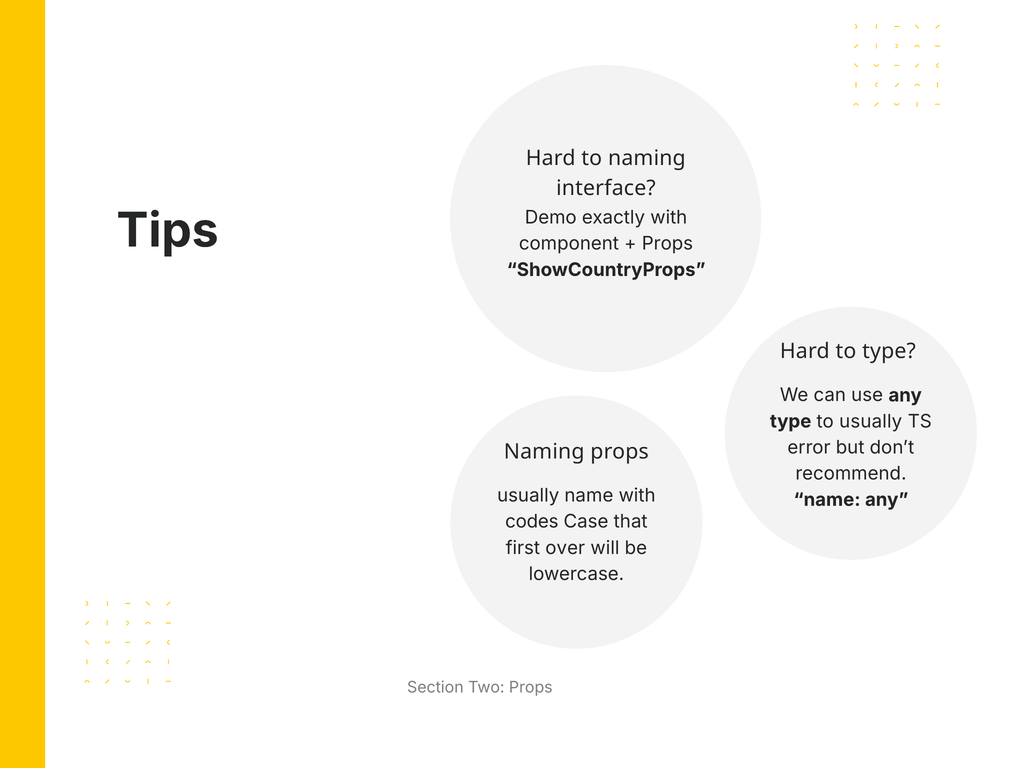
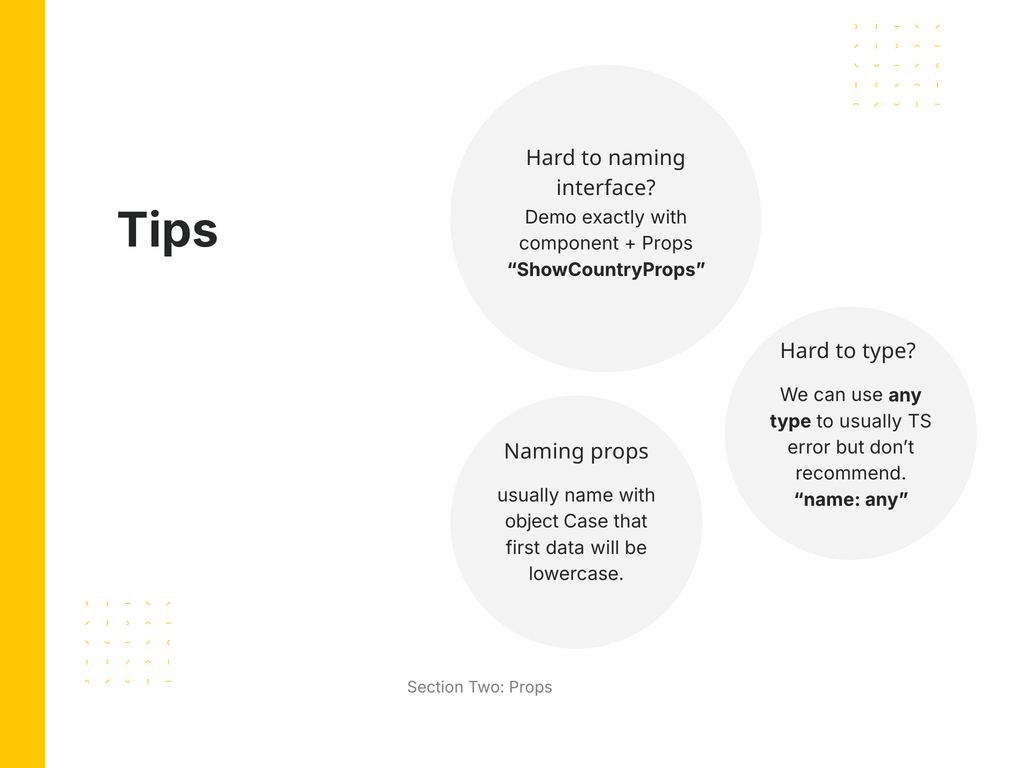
codes: codes -> object (532, 522)
over: over -> data (565, 548)
